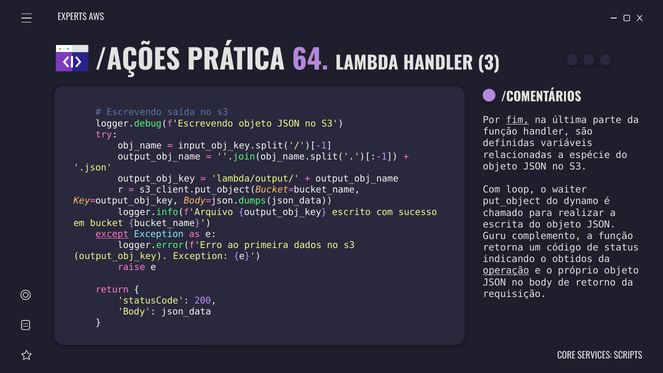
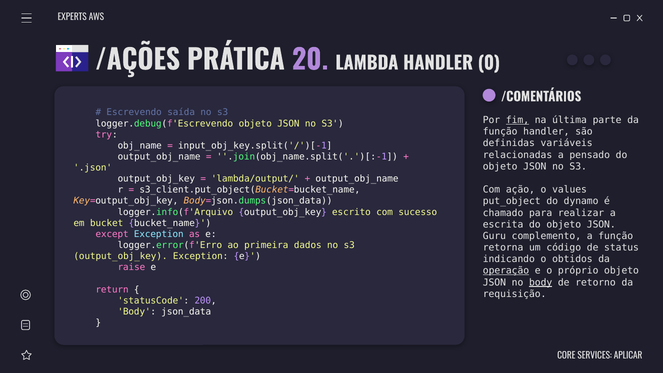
64: 64 -> 20 (310, 60)
3: 3 -> 0 (489, 63)
espécie: espécie -> pensado (590, 155)
loop: loop -> ação (520, 190)
waiter: waiter -> values (570, 190)
except underline: present -> none (112, 234)
body underline: none -> present (541, 282)
SCRIPTS: SCRIPTS -> APLICAR (628, 356)
